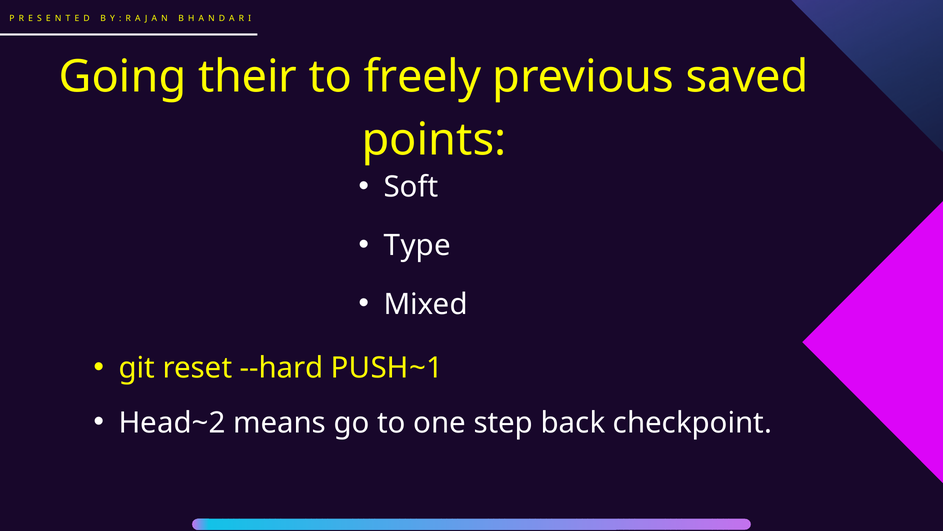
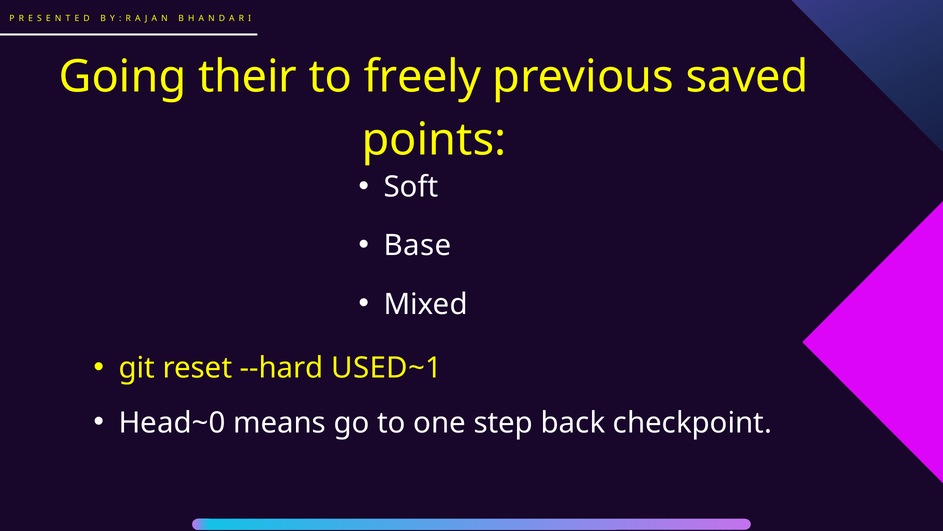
Type: Type -> Base (417, 245)
PUSH~1: PUSH~1 -> USED~1 (387, 368)
Head~2: Head~2 -> Head~0 (172, 422)
